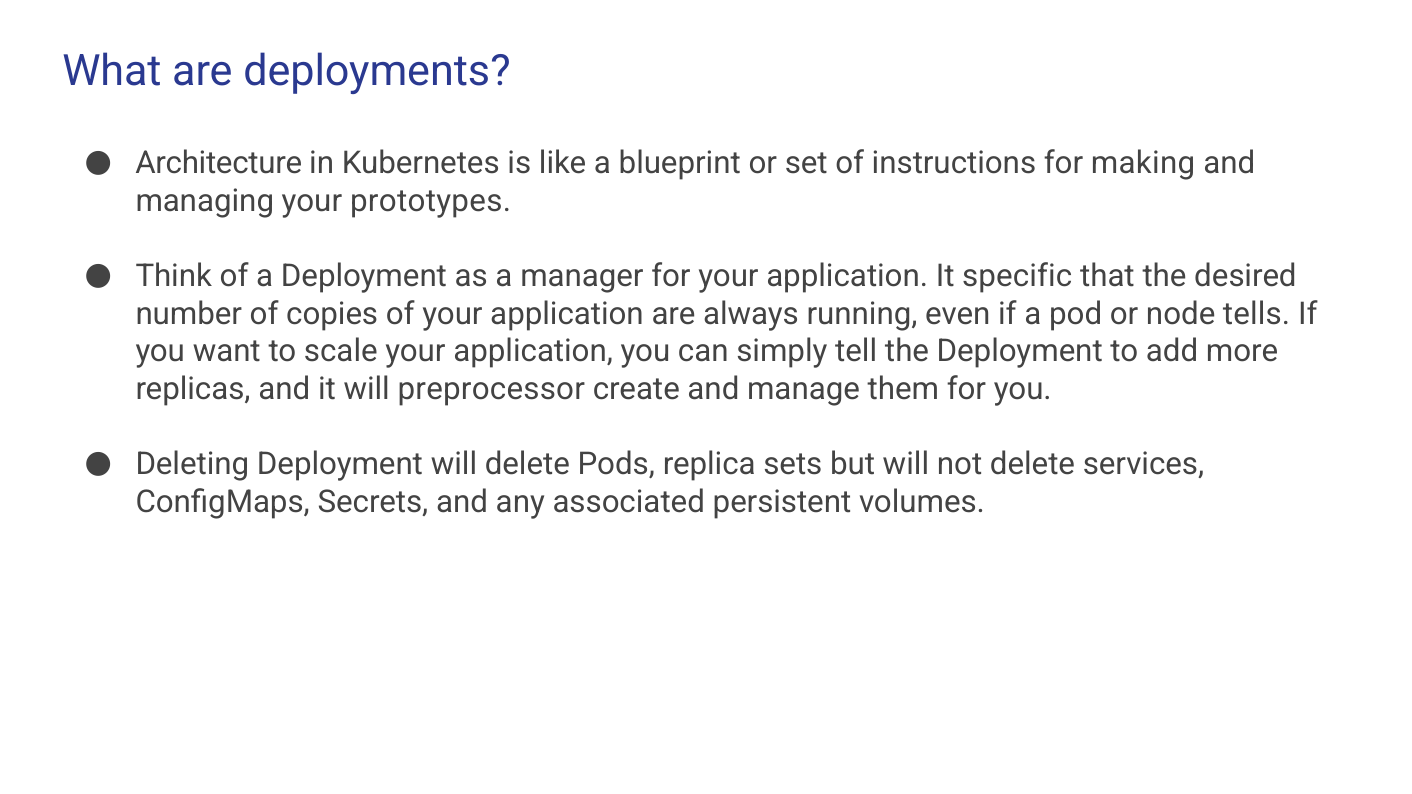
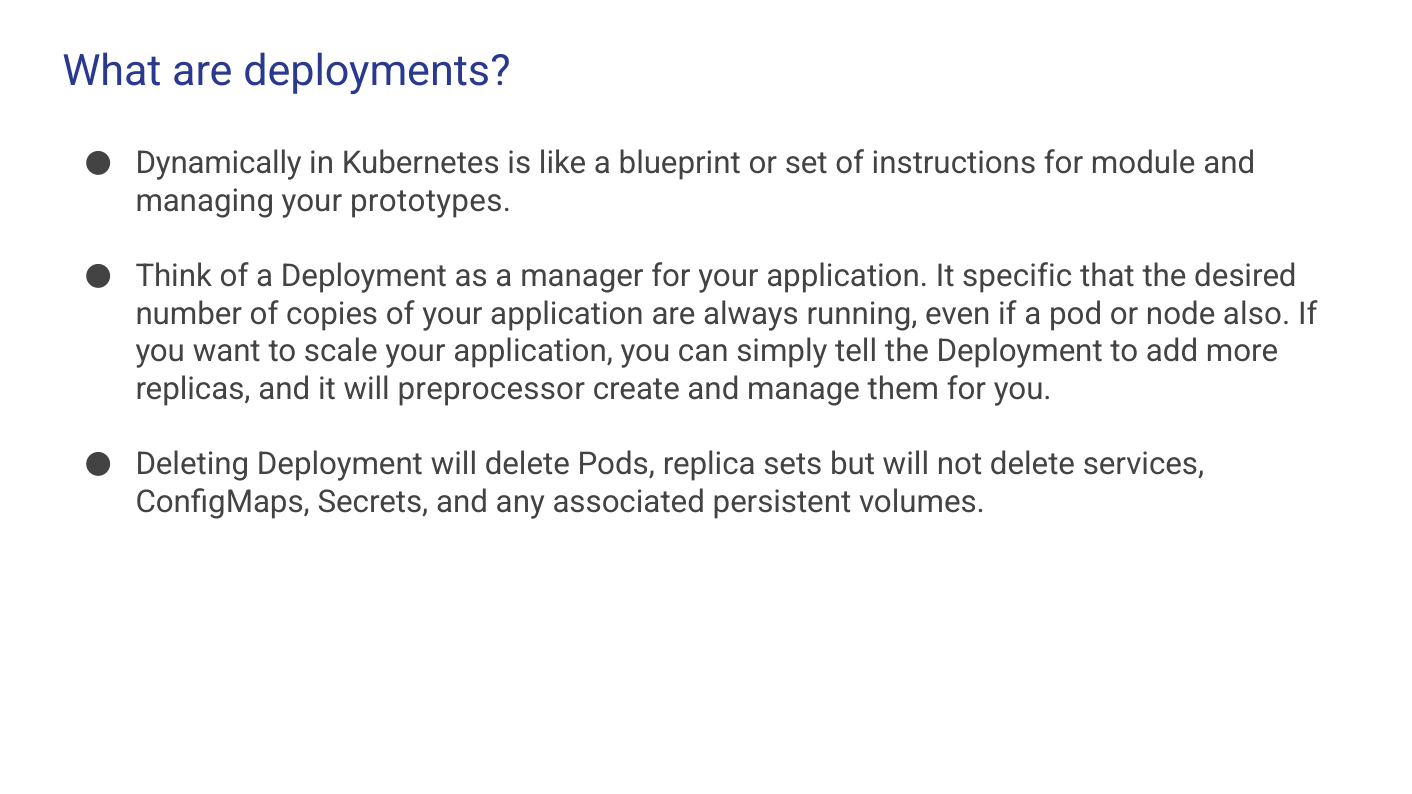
Architecture: Architecture -> Dynamically (219, 163)
making: making -> module (1143, 163)
tells: tells -> also (1257, 314)
